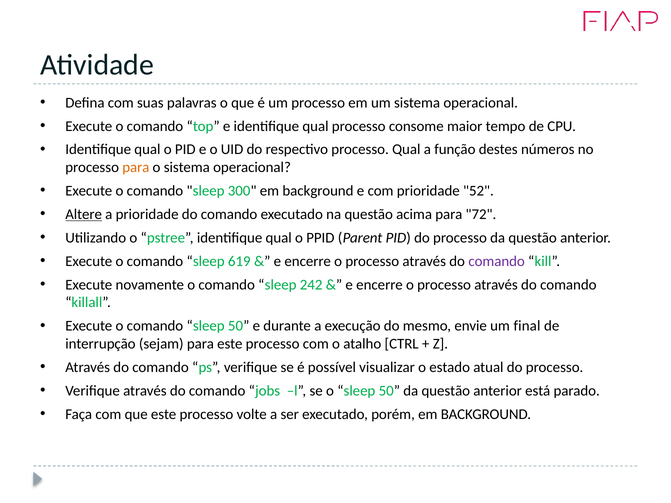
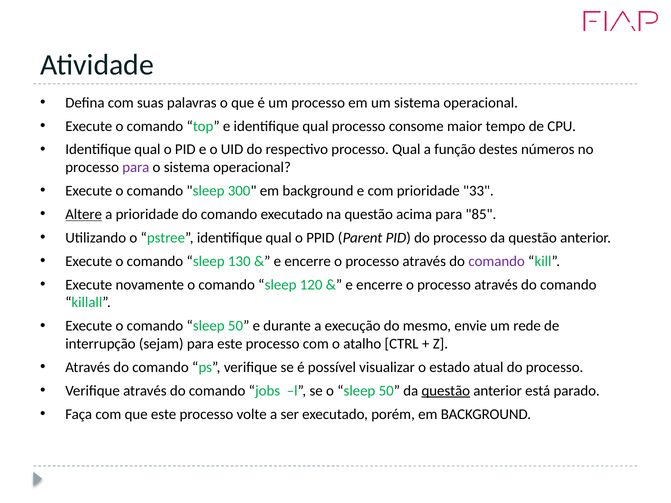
para colour: orange -> purple (136, 168)
52: 52 -> 33 (478, 191)
72: 72 -> 85 (481, 214)
619: 619 -> 130 (239, 261)
242: 242 -> 120 (311, 285)
final: final -> rede (527, 326)
questão underline: none -> present (446, 391)
